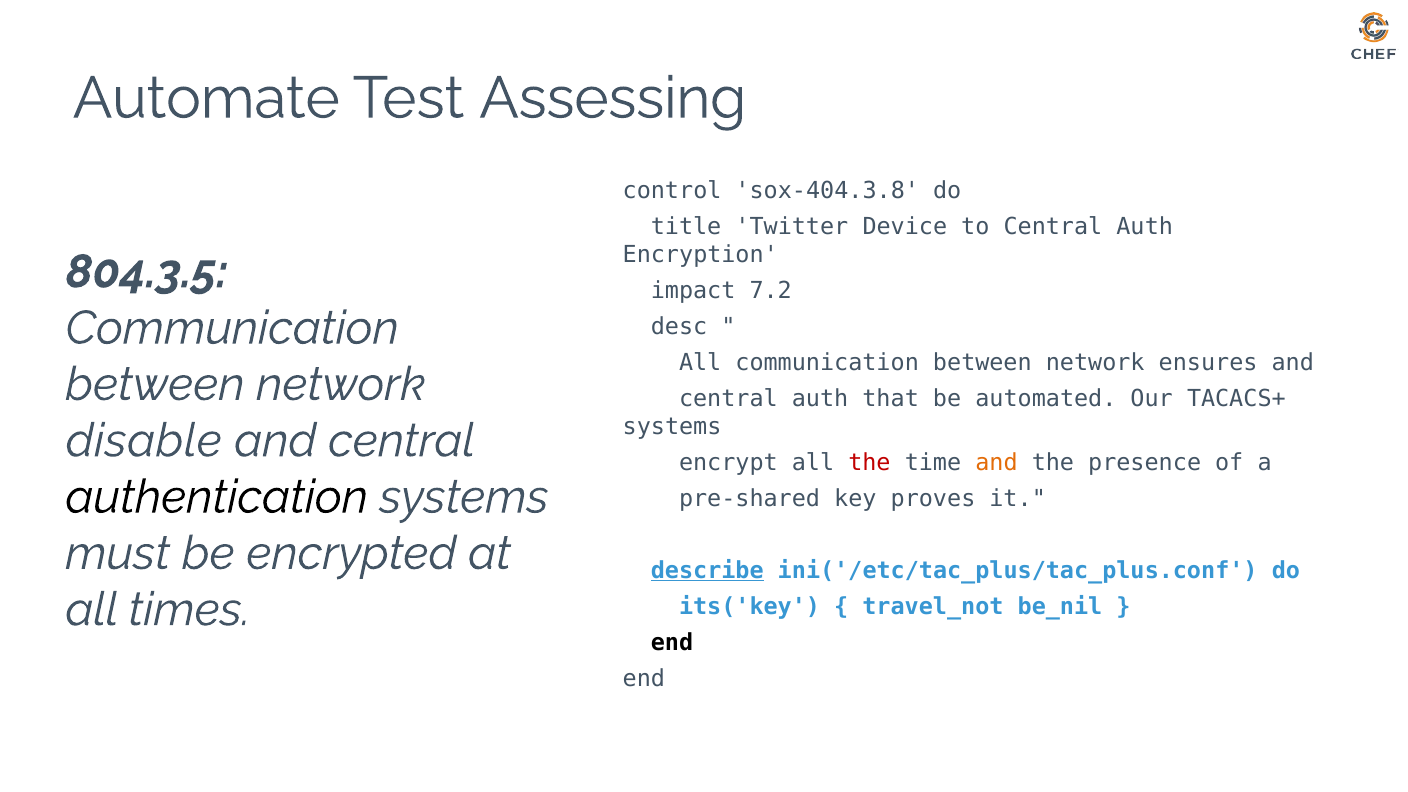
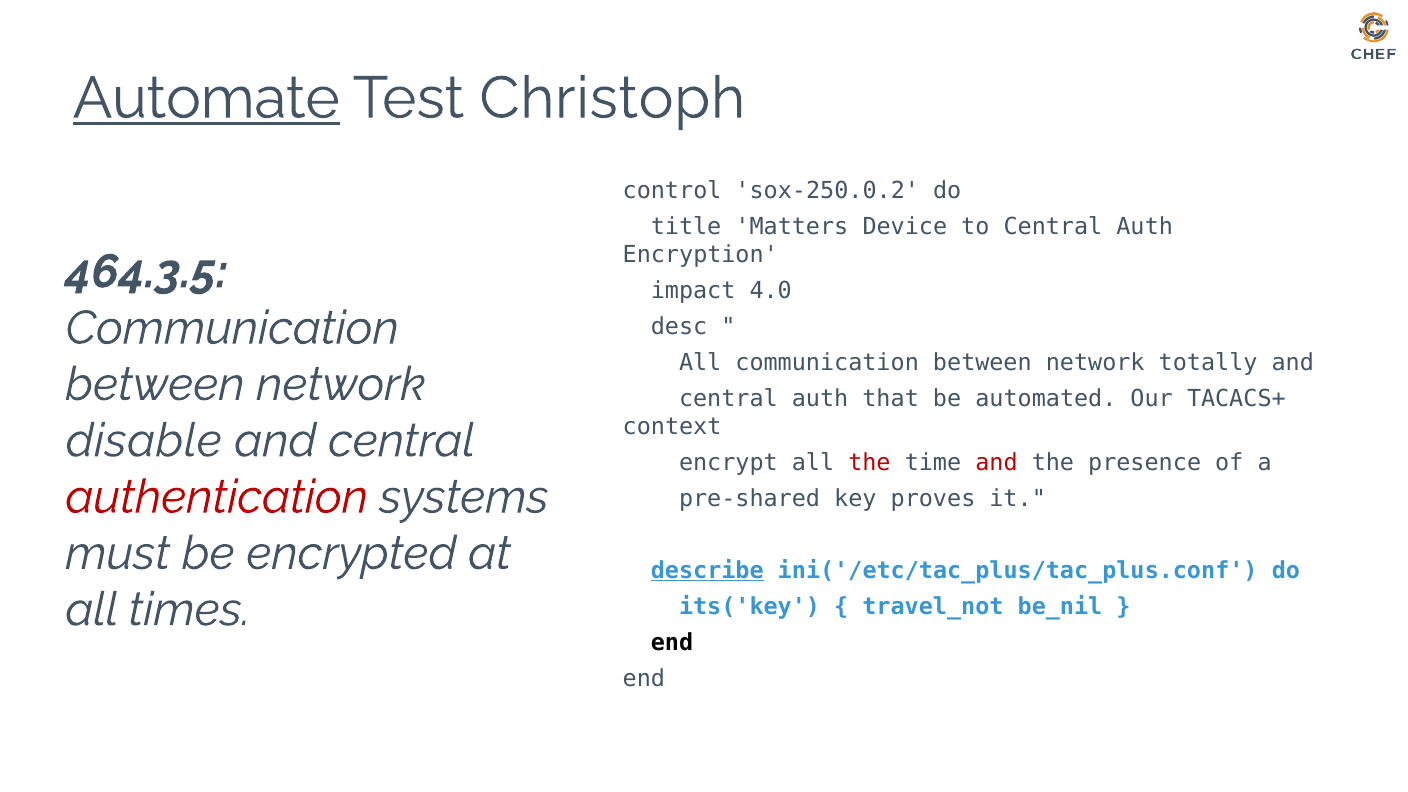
Automate underline: none -> present (206, 98)
Assessing: Assessing -> Christoph (612, 98)
sox-404.3.8: sox-404.3.8 -> sox-250.0.2 (827, 191)
Twitter: Twitter -> Matters (792, 227)
804.3.5: 804.3.5 -> 464.3.5 (147, 272)
7.2: 7.2 -> 4.0 (771, 291)
ensures: ensures -> totally (1208, 363)
systems: systems -> context (672, 427)
and colour: orange -> red (996, 463)
authentication colour: black -> red (217, 497)
